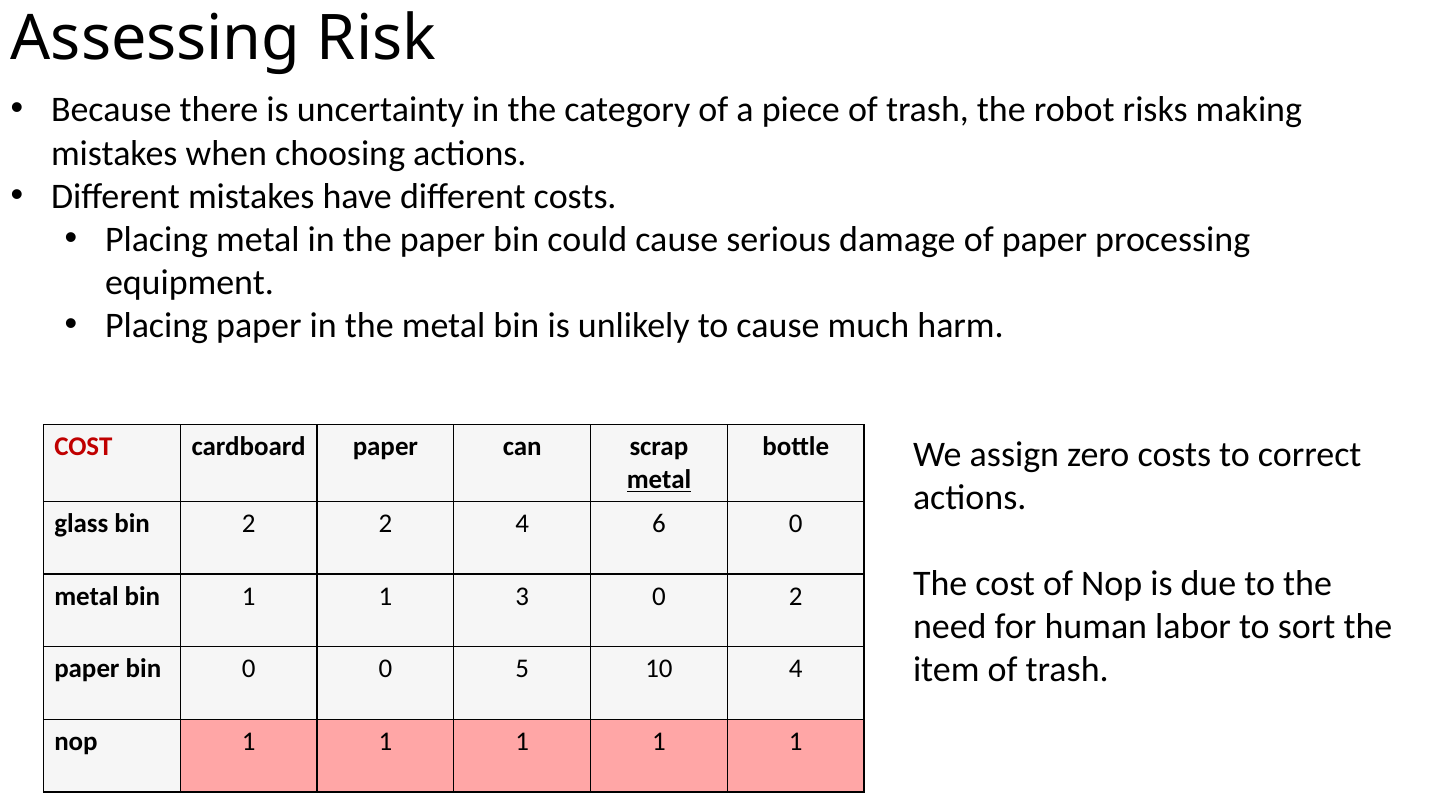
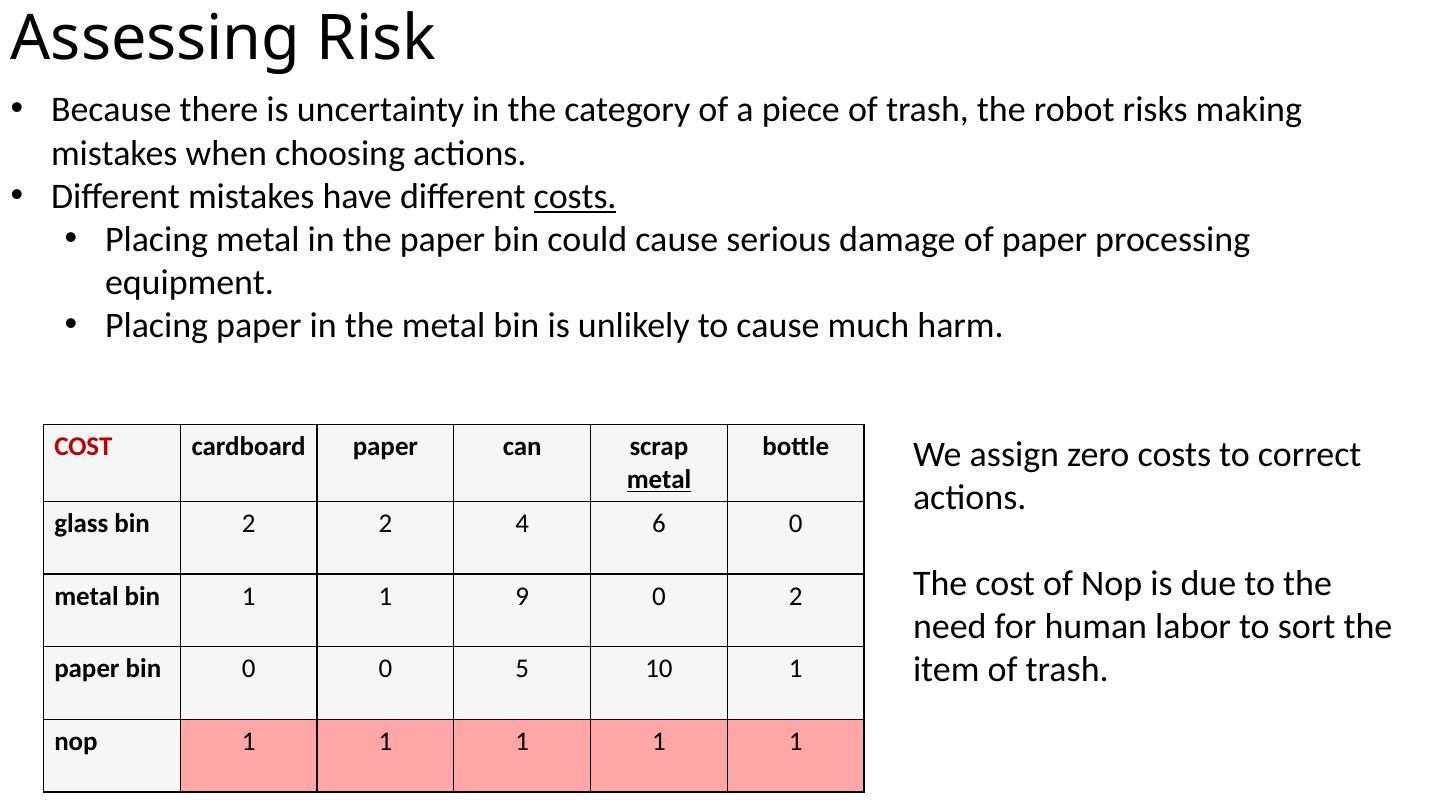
costs underline: none -> present (575, 196)
3: 3 -> 9 (522, 596)
10 4: 4 -> 1 (796, 669)
